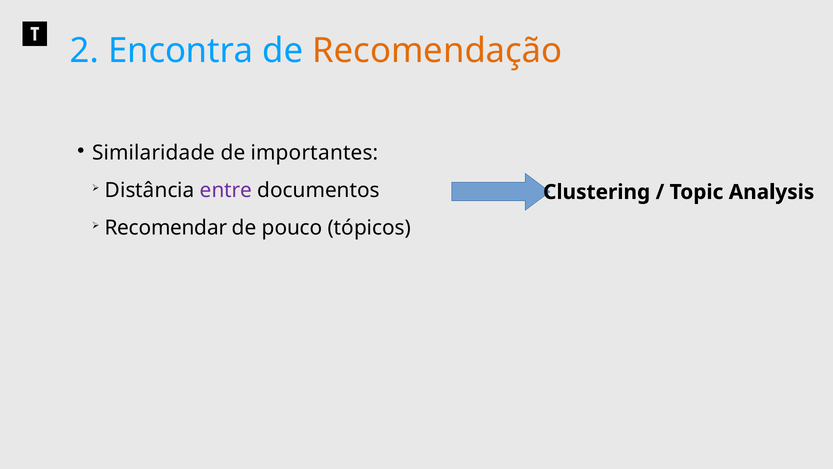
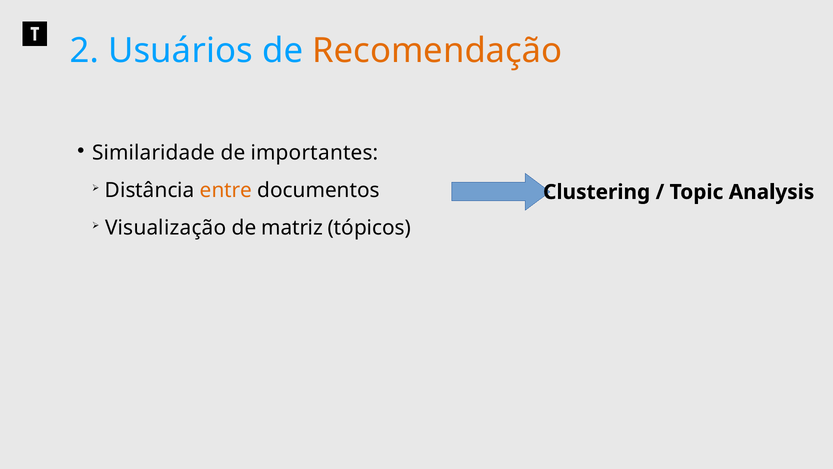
Encontra: Encontra -> Usuários (181, 51)
entre colour: purple -> orange (226, 190)
Recomendar: Recomendar -> Visualização (166, 228)
pouco: pouco -> matriz (292, 228)
